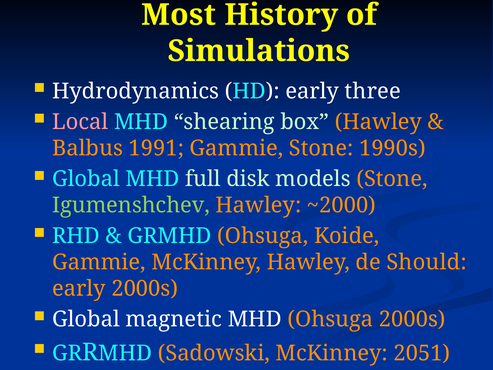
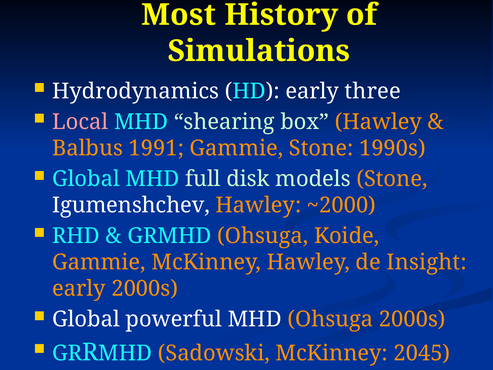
Igumenshchev colour: light green -> white (131, 205)
Should: Should -> Insight (427, 262)
magnetic: magnetic -> powerful (174, 319)
2051: 2051 -> 2045 (422, 353)
